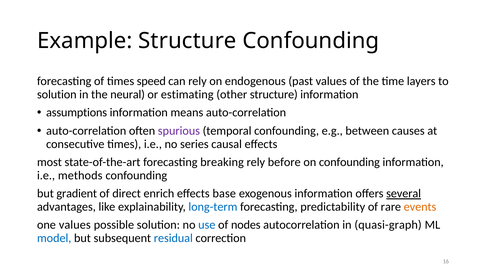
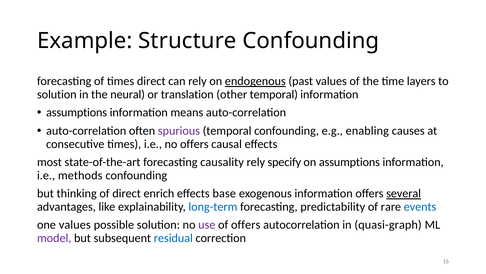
times speed: speed -> direct (151, 81)
endogenous underline: none -> present (255, 81)
estimating: estimating -> translation (187, 94)
other structure: structure -> temporal (274, 94)
between: between -> enabling (367, 131)
no series: series -> offers (194, 144)
breaking: breaking -> causality (222, 162)
before: before -> specify (284, 162)
on confounding: confounding -> assumptions (349, 162)
gradient: gradient -> thinking (77, 193)
events colour: orange -> blue (420, 206)
use colour: blue -> purple (207, 224)
of nodes: nodes -> offers (246, 224)
model colour: blue -> purple (54, 238)
